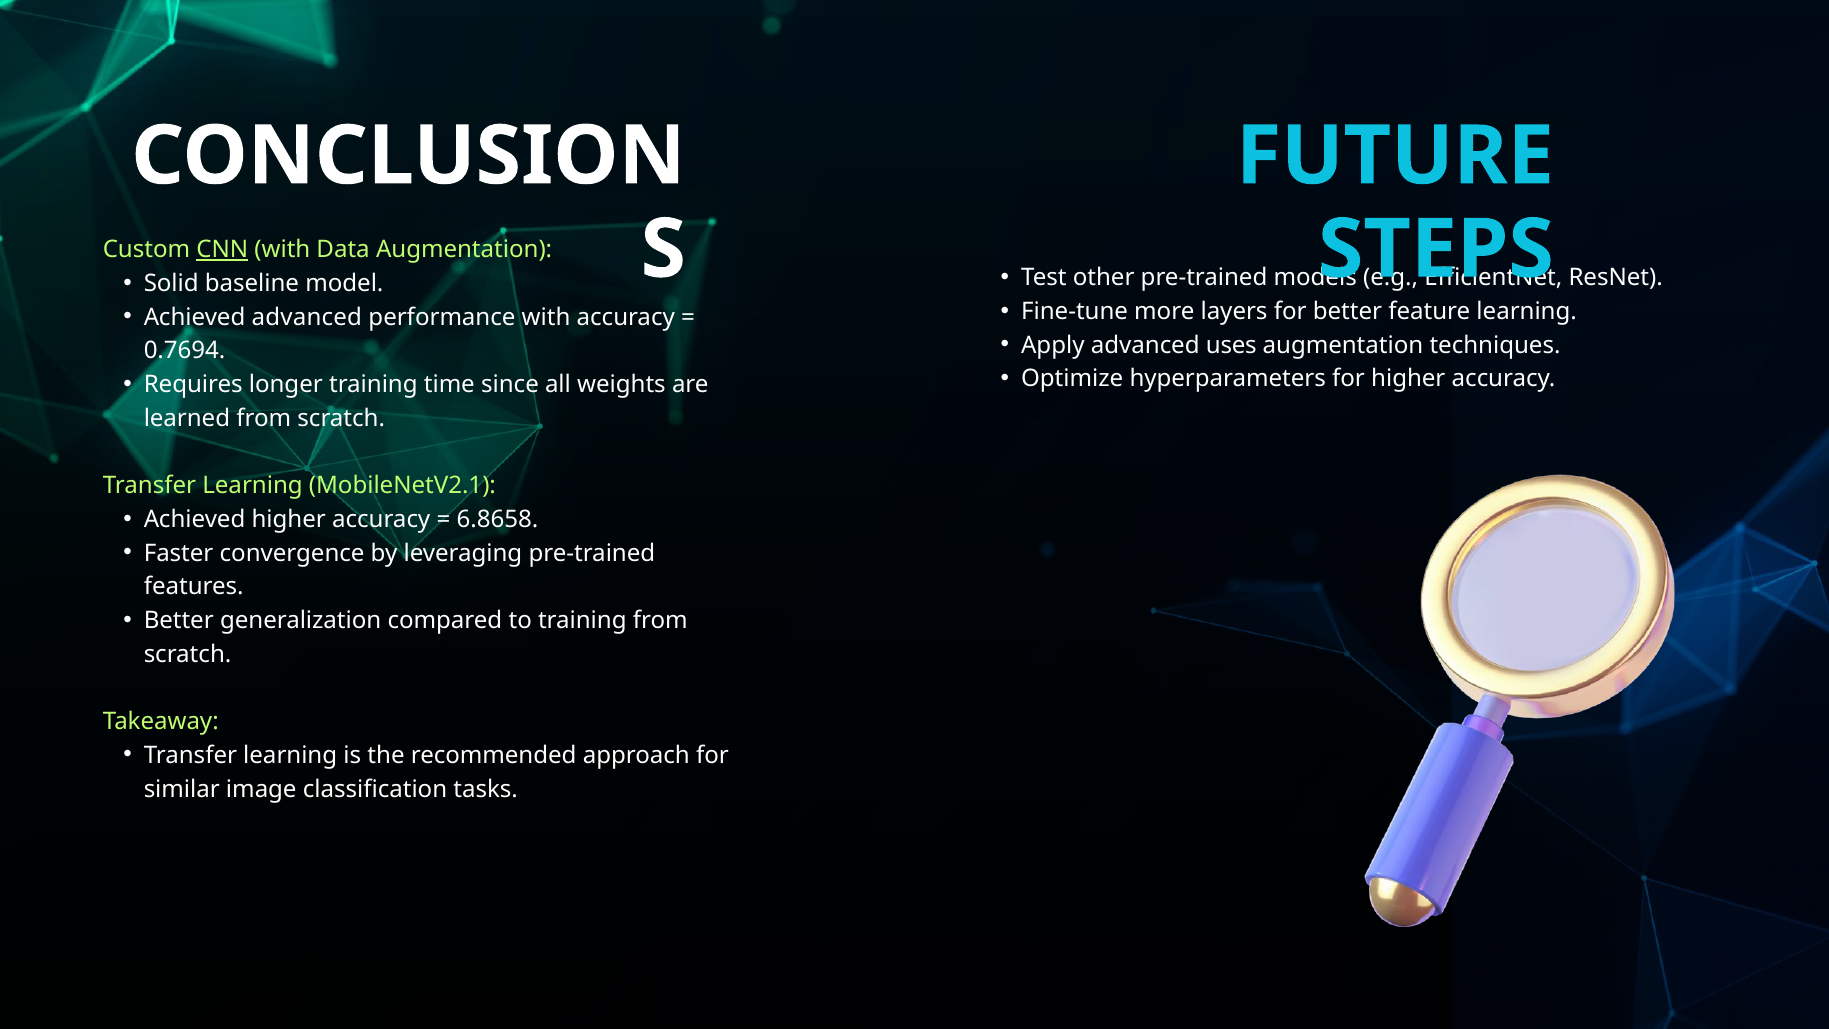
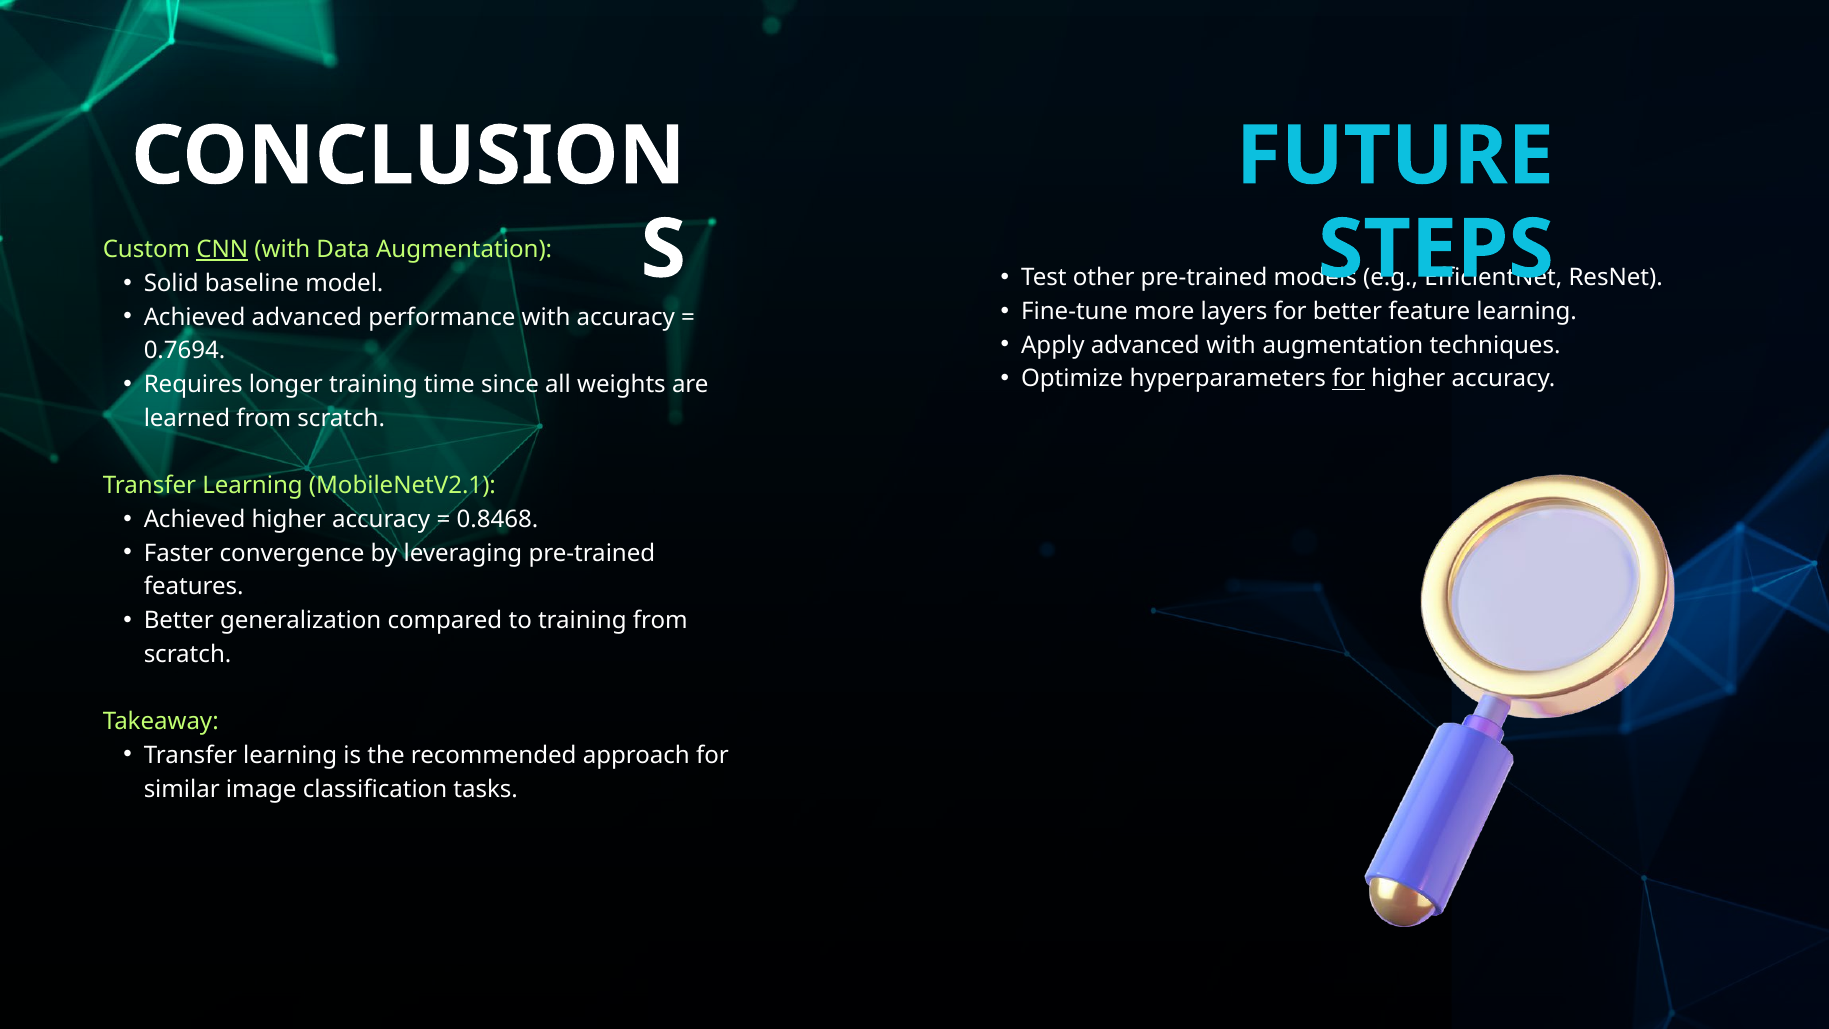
advanced uses: uses -> with (1231, 345)
for underline: none -> present (1349, 379)
6.8658: 6.8658 -> 0.8468 (497, 519)
